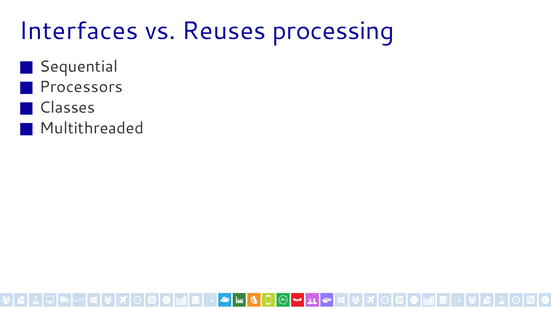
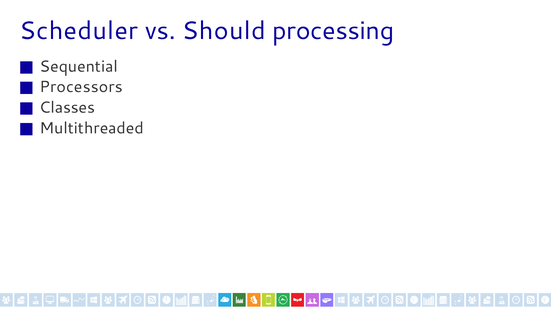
Interfaces: Interfaces -> Scheduler (79, 31)
Reuses: Reuses -> Should (224, 31)
